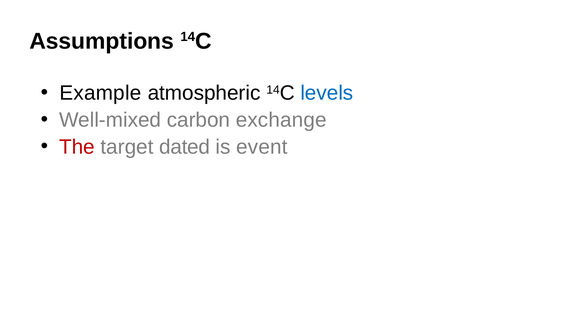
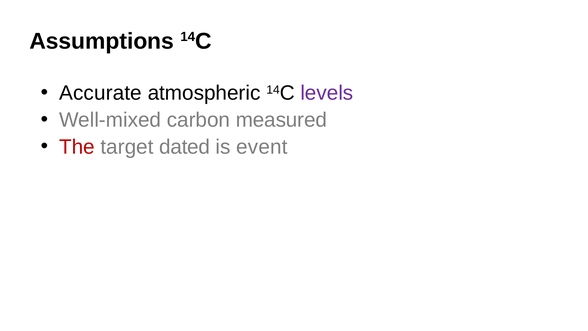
Example: Example -> Accurate (101, 93)
levels colour: blue -> purple (327, 93)
exchange: exchange -> measured (281, 120)
